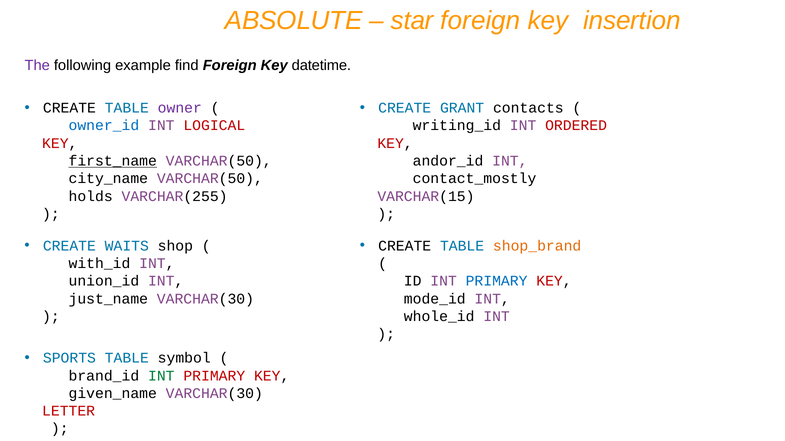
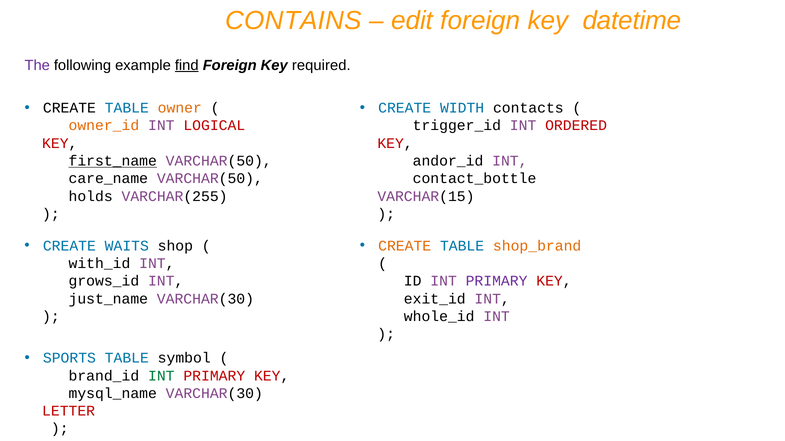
ABSOLUTE: ABSOLUTE -> CONTAINS (294, 20)
star: star -> edit (412, 20)
insertion: insertion -> datetime (632, 20)
find underline: none -> present (187, 65)
datetime: datetime -> required (321, 65)
owner colour: purple -> orange (180, 108)
GRANT: GRANT -> WIDTH (462, 108)
owner_id colour: blue -> orange (104, 126)
writing_id: writing_id -> trigger_id (457, 126)
city_name: city_name -> care_name (108, 179)
contact_mostly: contact_mostly -> contact_bottle (475, 179)
CREATE colour: black -> orange (405, 246)
union_id: union_id -> grows_id (104, 281)
PRIMARY colour: blue -> purple (497, 281)
mode_id: mode_id -> exit_id (435, 299)
given_name: given_name -> mysql_name (113, 394)
